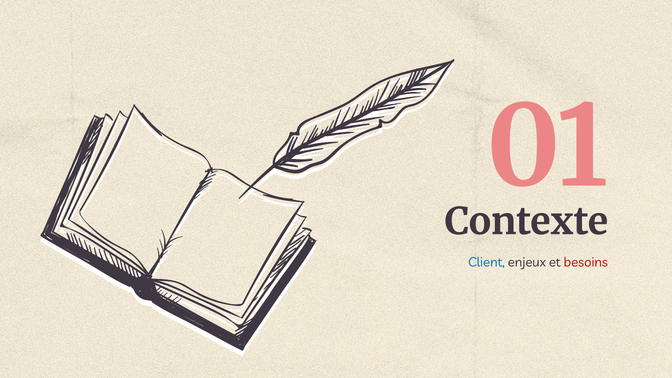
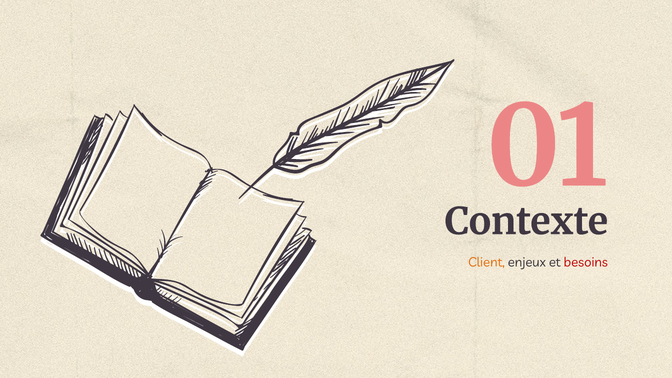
Client colour: blue -> orange (486, 262)
